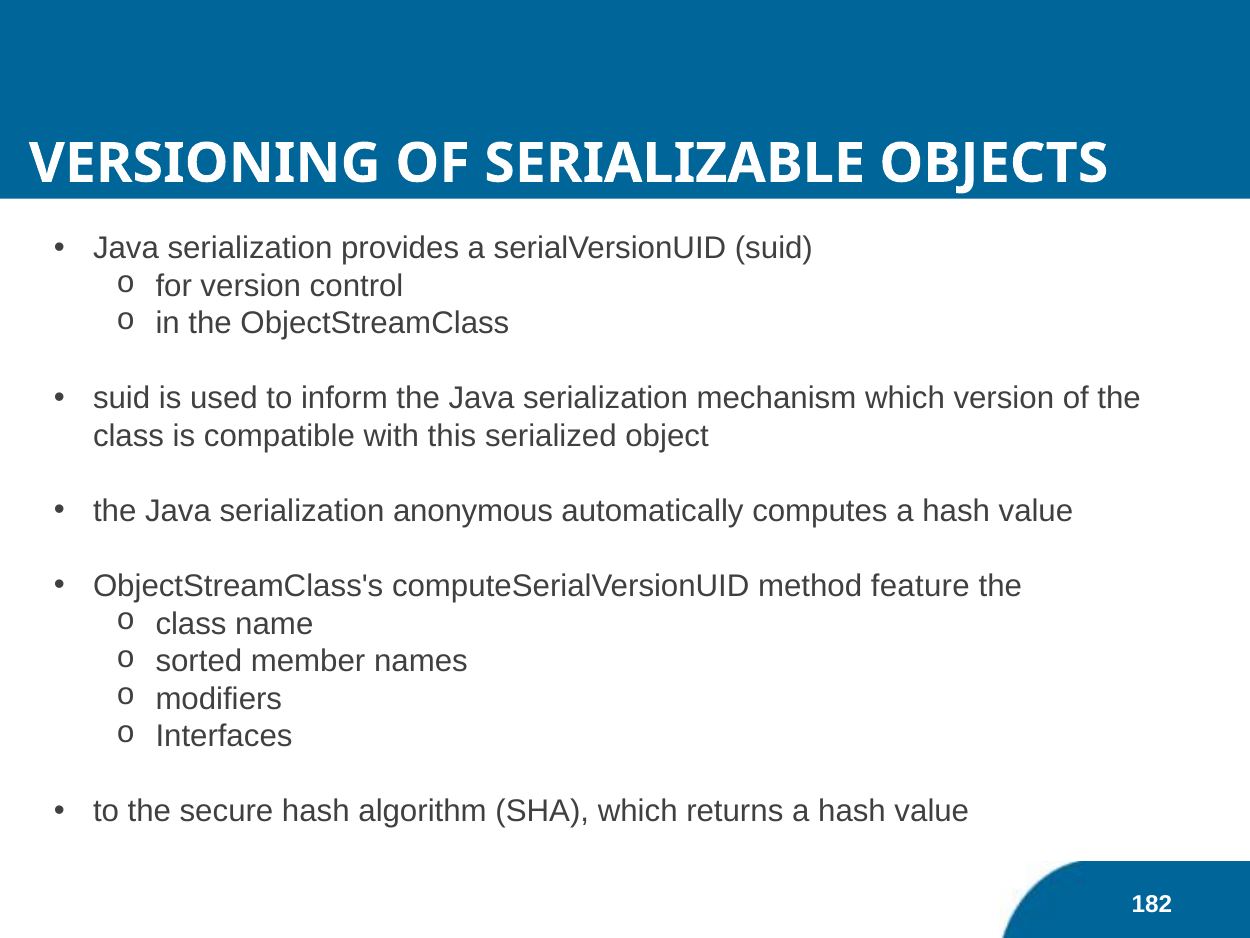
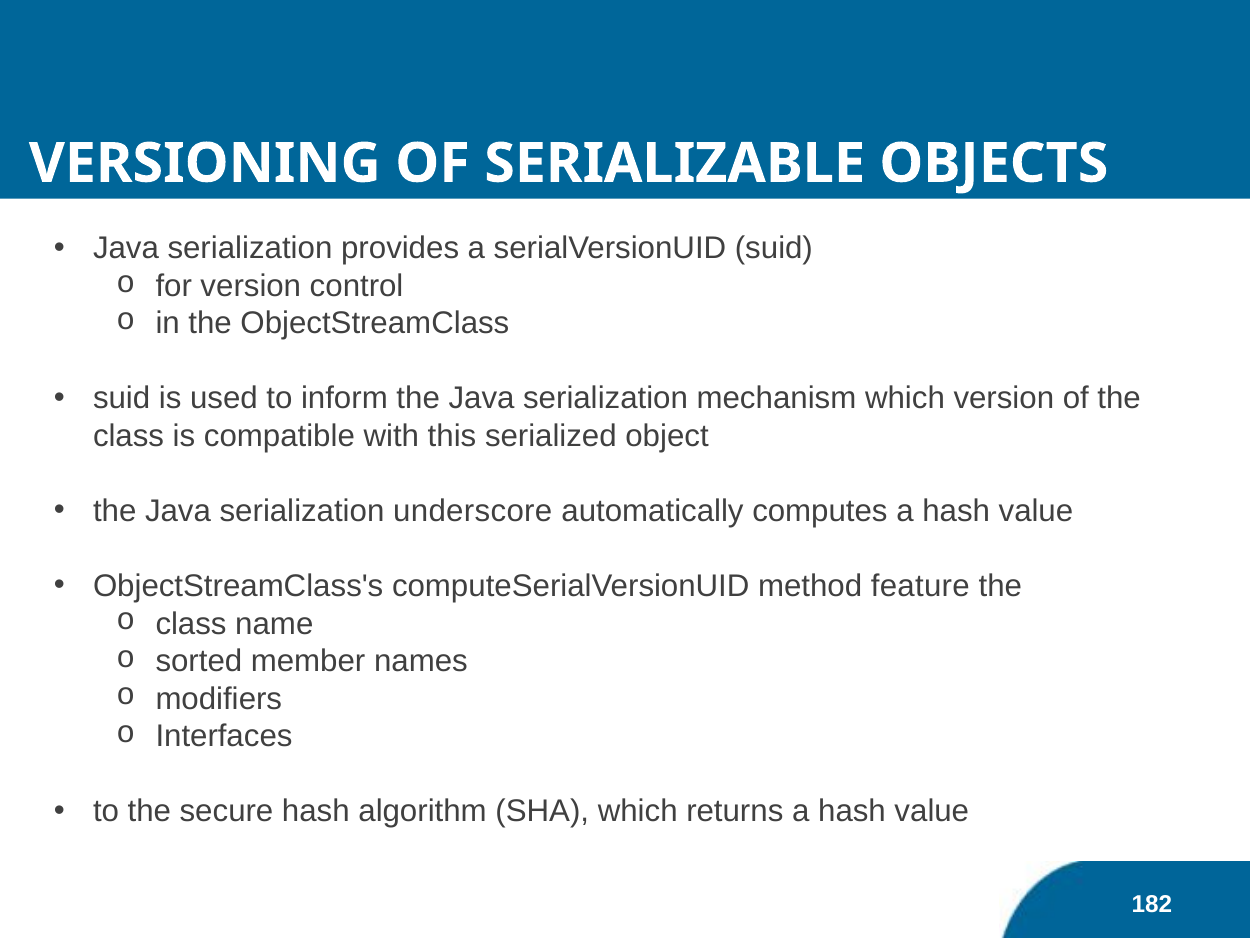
anonymous: anonymous -> underscore (473, 511)
